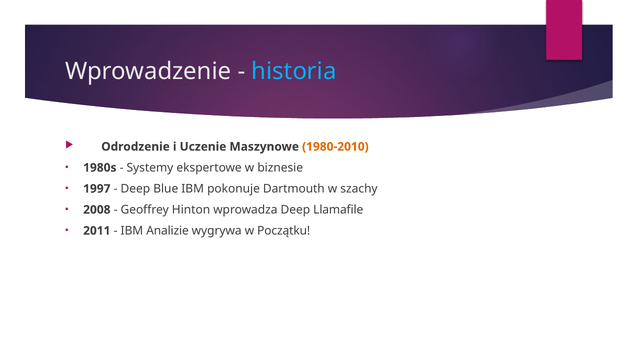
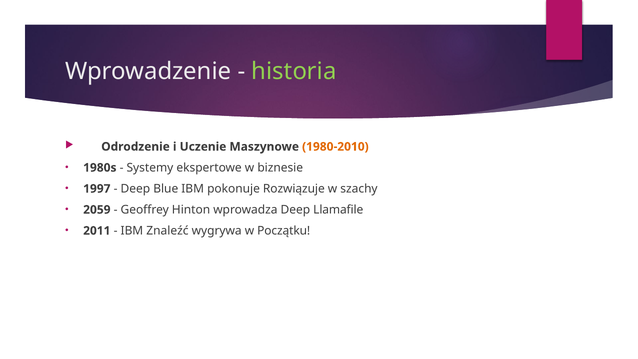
historia colour: light blue -> light green (294, 71)
Dartmouth: Dartmouth -> Rozwiązuje (294, 189)
2008: 2008 -> 2059 (97, 210)
Analizie: Analizie -> Znaleźć (167, 231)
